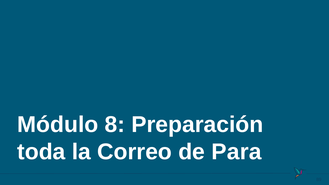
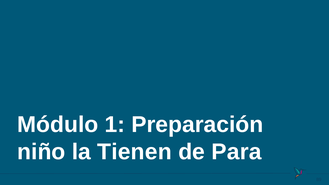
8: 8 -> 1 (115, 125)
toda: toda -> niño (41, 152)
Correo: Correo -> Tienen (134, 152)
